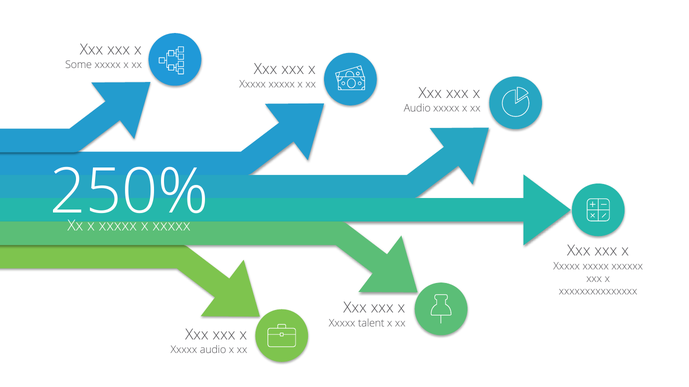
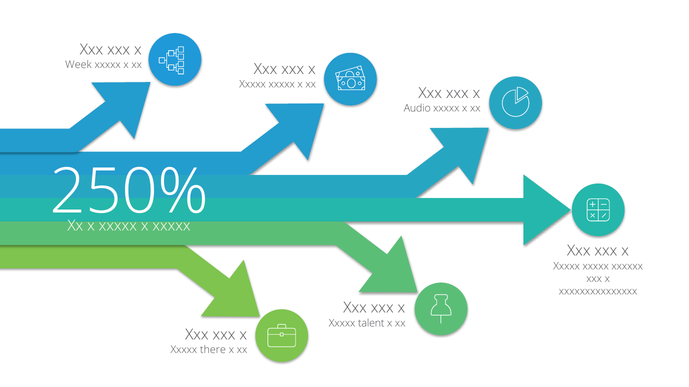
Some: Some -> Week (78, 65)
Xxxxx audio: audio -> there (213, 351)
